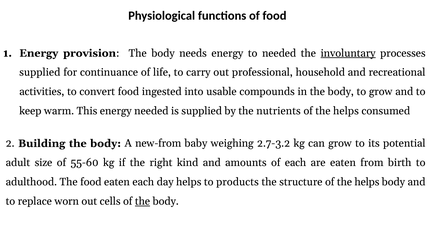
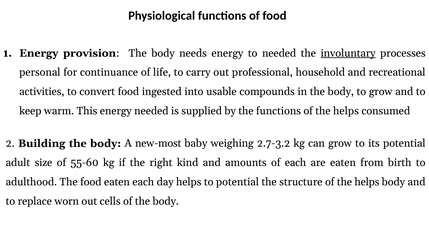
supplied: supplied -> personal (40, 73)
the nutrients: nutrients -> functions (279, 111)
new-from: new-from -> new-most (158, 144)
to products: products -> potential (237, 182)
the underline: present -> none (143, 202)
